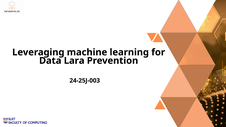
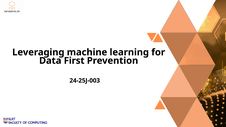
Lara: Lara -> First (74, 61)
